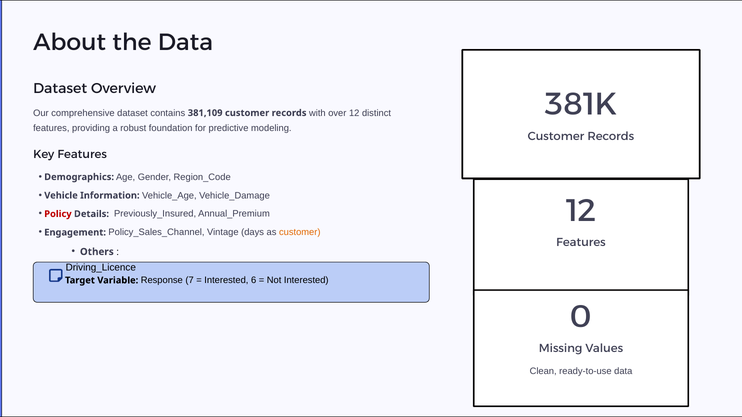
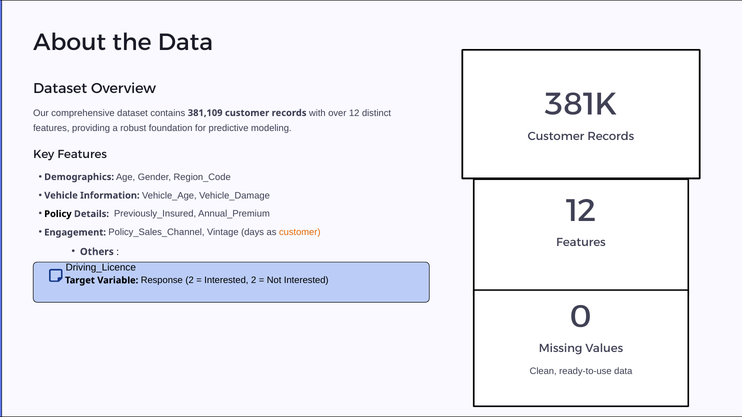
Policy colour: red -> black (58, 214)
Response 7: 7 -> 2 (190, 281)
Interested 6: 6 -> 2 (254, 281)
